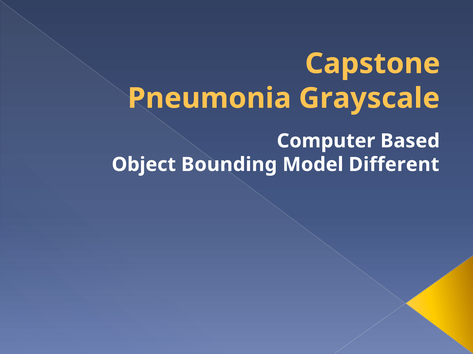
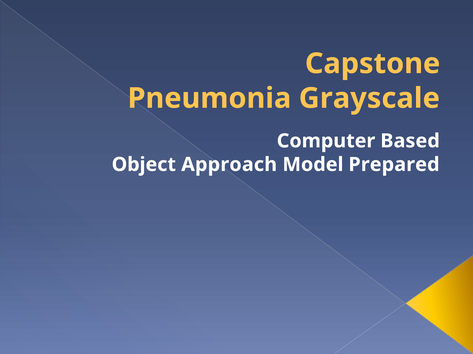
Bounding: Bounding -> Approach (229, 165)
Different: Different -> Prepared (394, 165)
